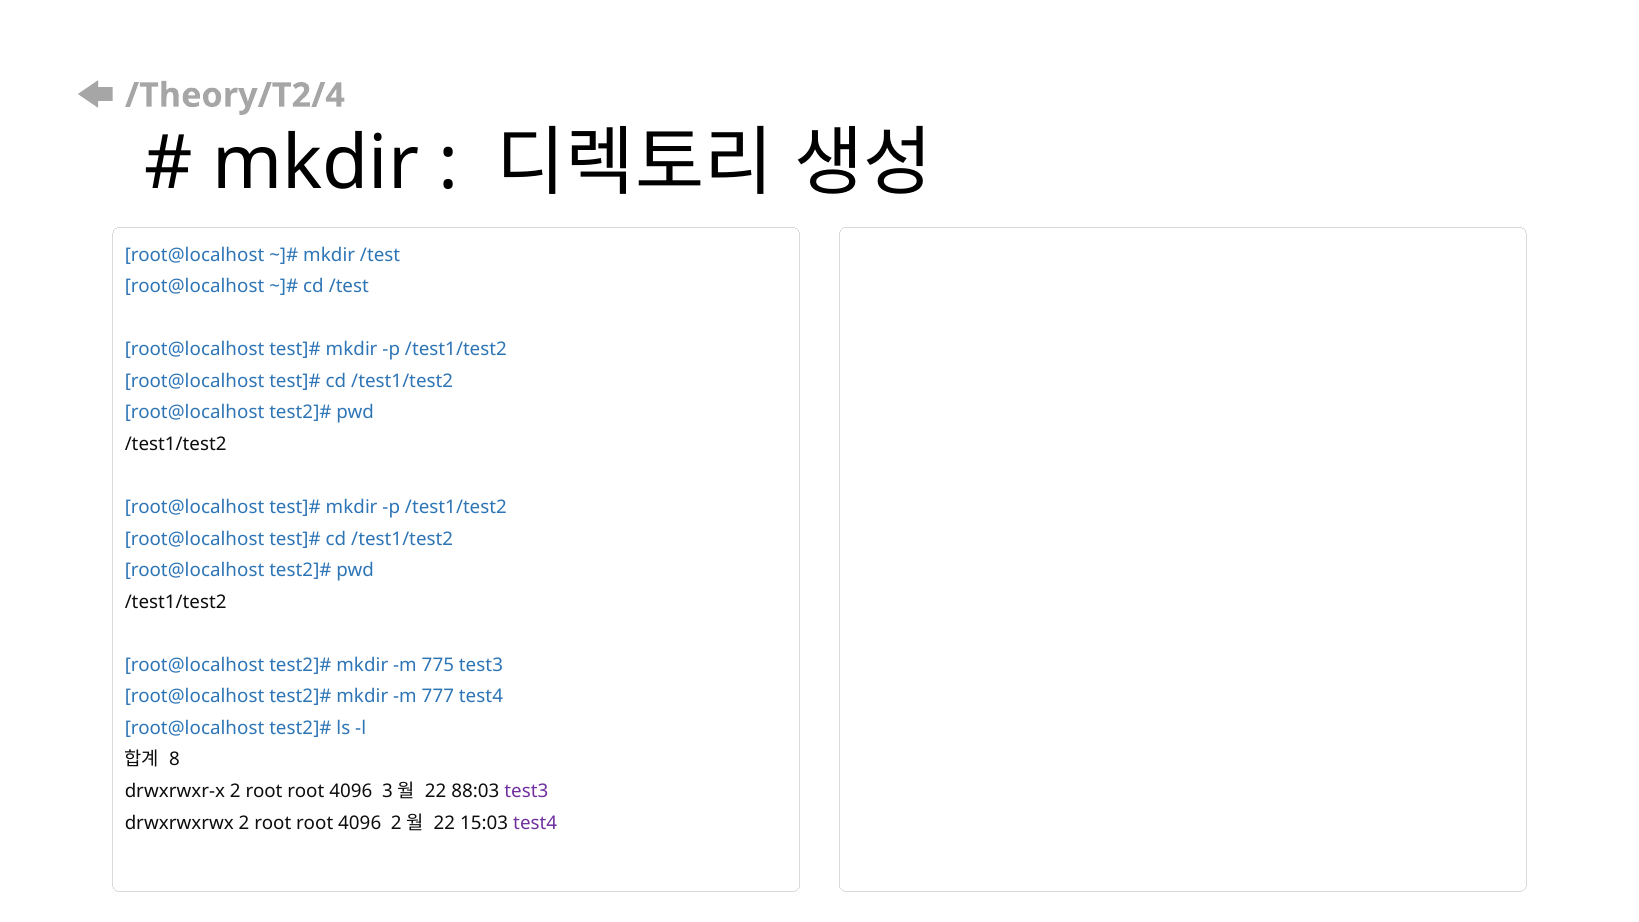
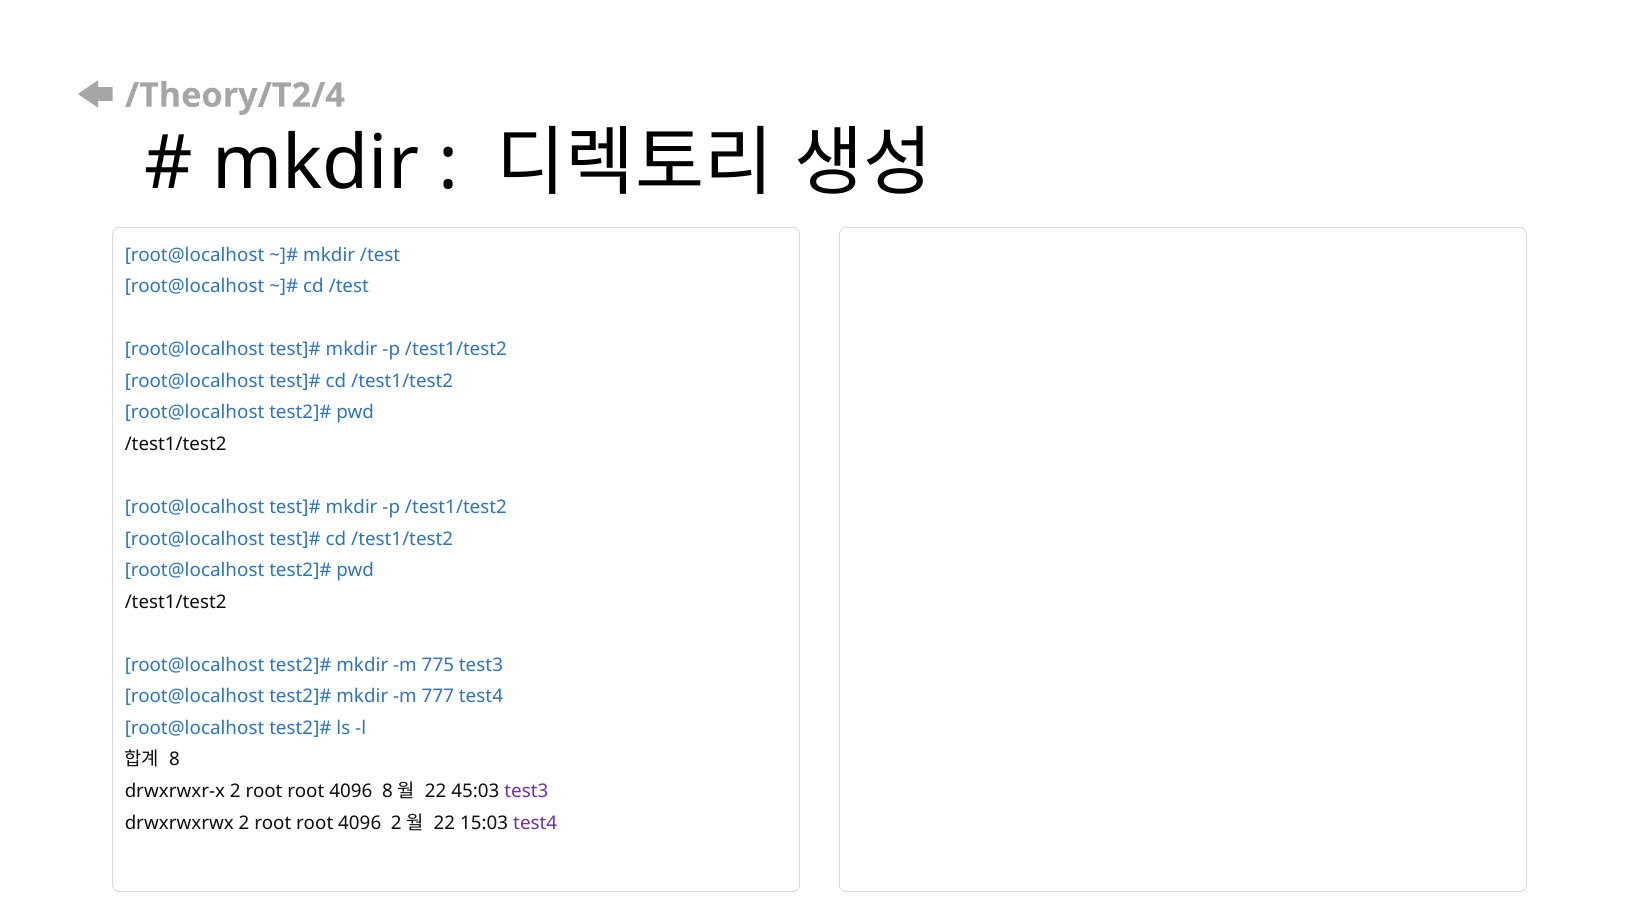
4096 3: 3 -> 8 (388, 791)
88:03: 88:03 -> 45:03 (475, 791)
